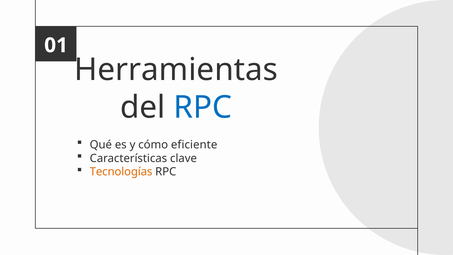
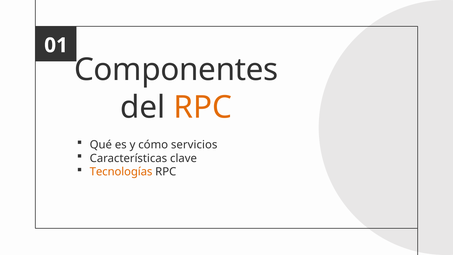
Herramientas: Herramientas -> Componentes (176, 70)
RPC colour: blue -> orange (203, 107)
eficiente: eficiente -> servicios (194, 145)
